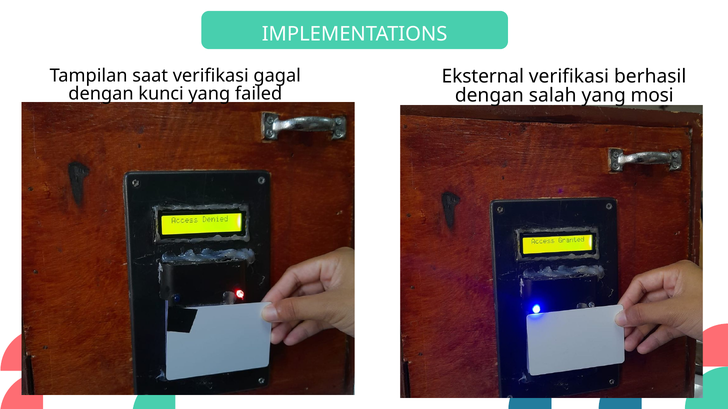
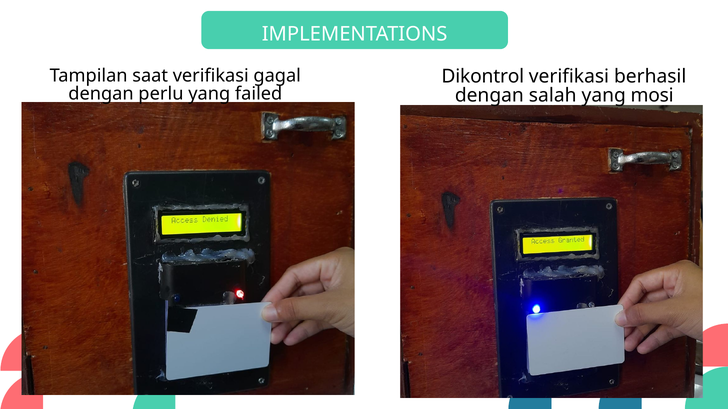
Eksternal: Eksternal -> Dikontrol (483, 76)
kunci: kunci -> perlu (161, 94)
